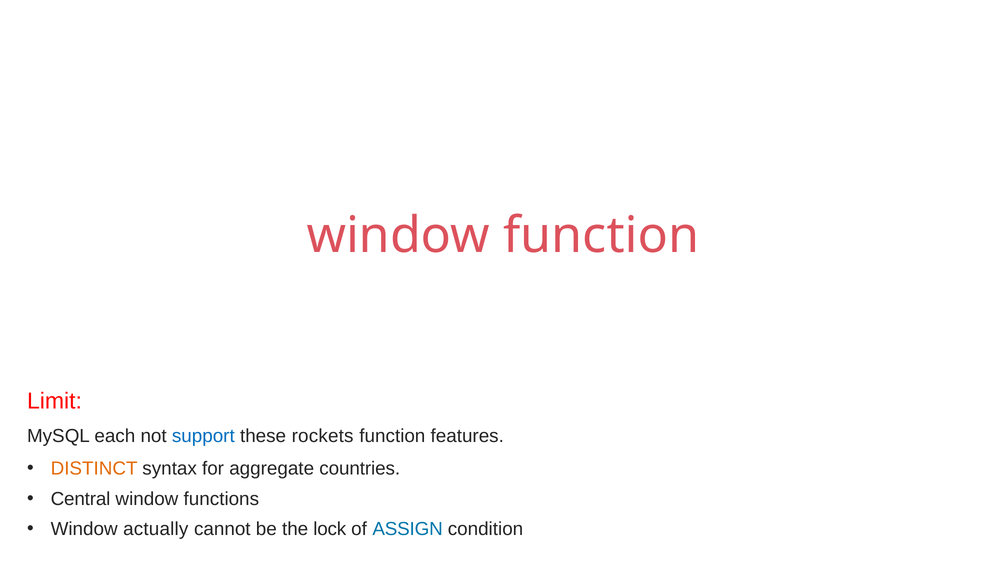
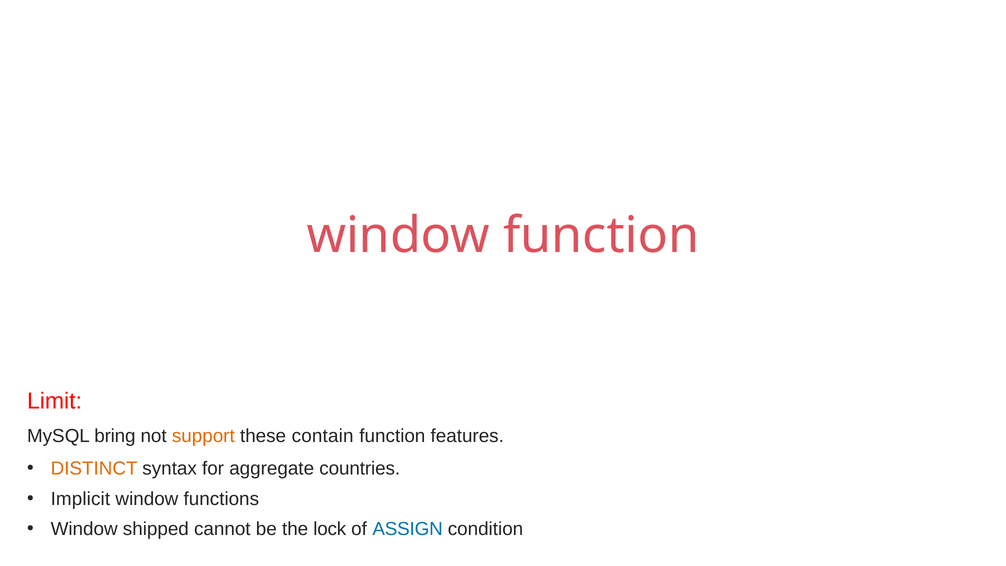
each: each -> bring (115, 436)
support colour: blue -> orange (203, 436)
rockets: rockets -> contain (323, 436)
Central: Central -> Implicit (80, 499)
actually: actually -> shipped (156, 529)
